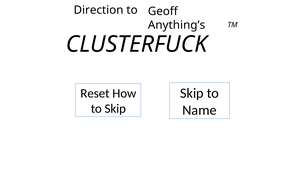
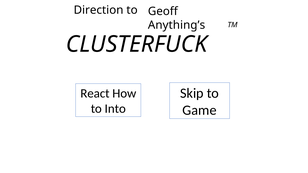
Reset: Reset -> React (95, 93)
to Skip: Skip -> Into (115, 109)
Name: Name -> Game (199, 110)
